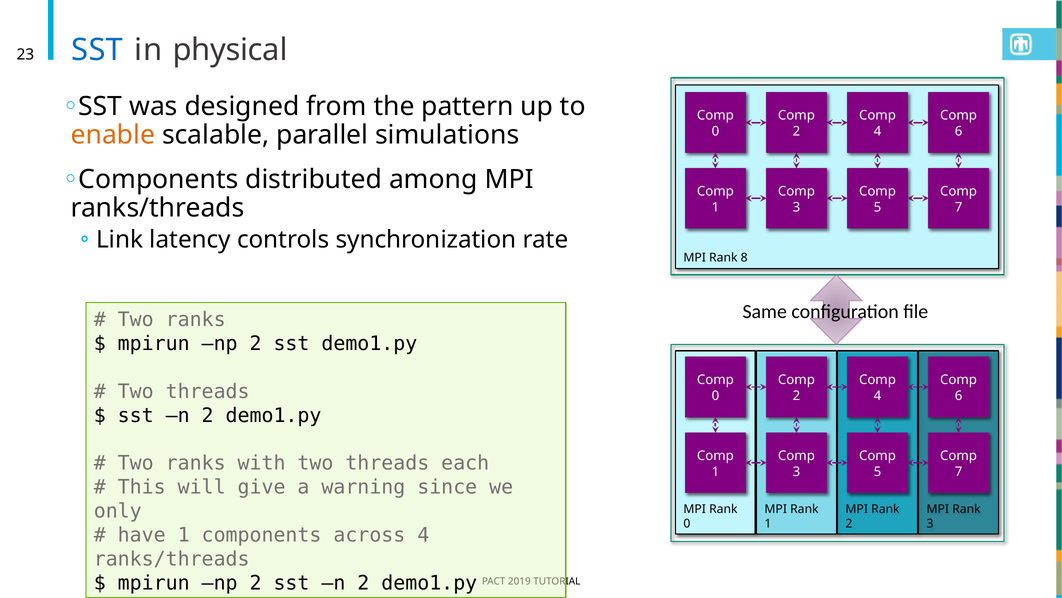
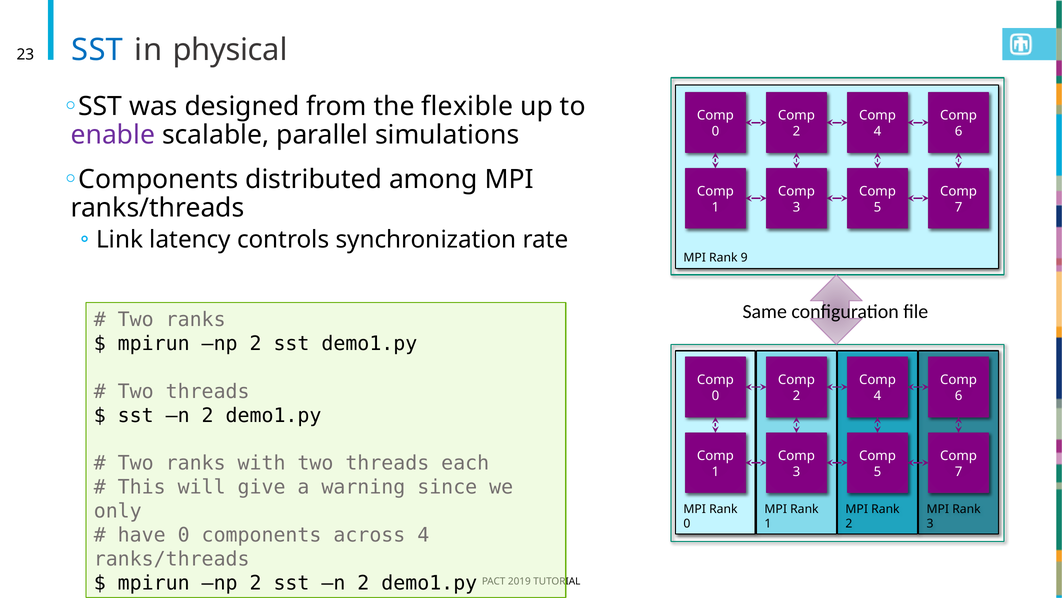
pattern: pattern -> flexible (467, 106)
enable colour: orange -> purple (113, 135)
8: 8 -> 9 (744, 258)
have 1: 1 -> 0 (184, 535)
